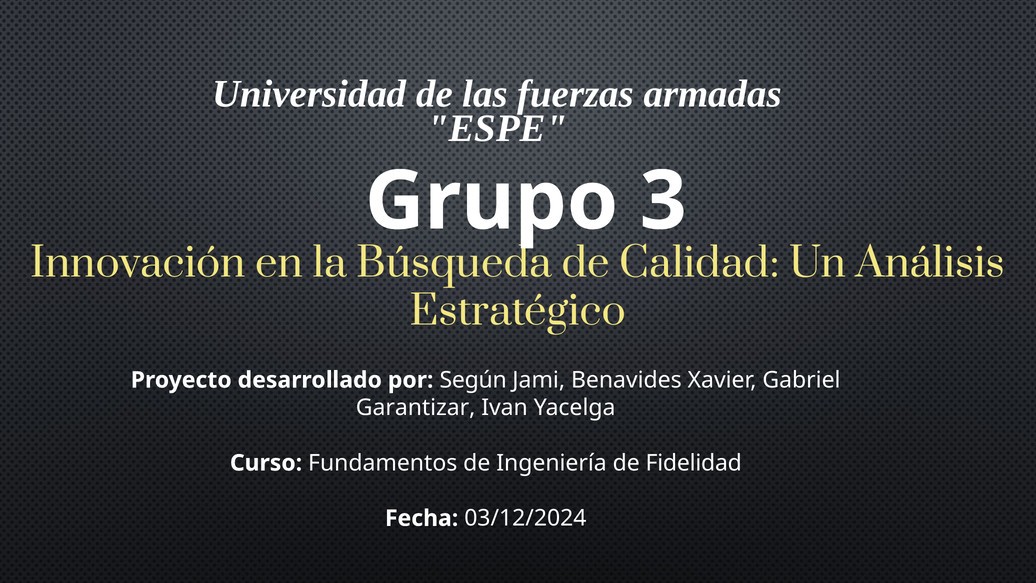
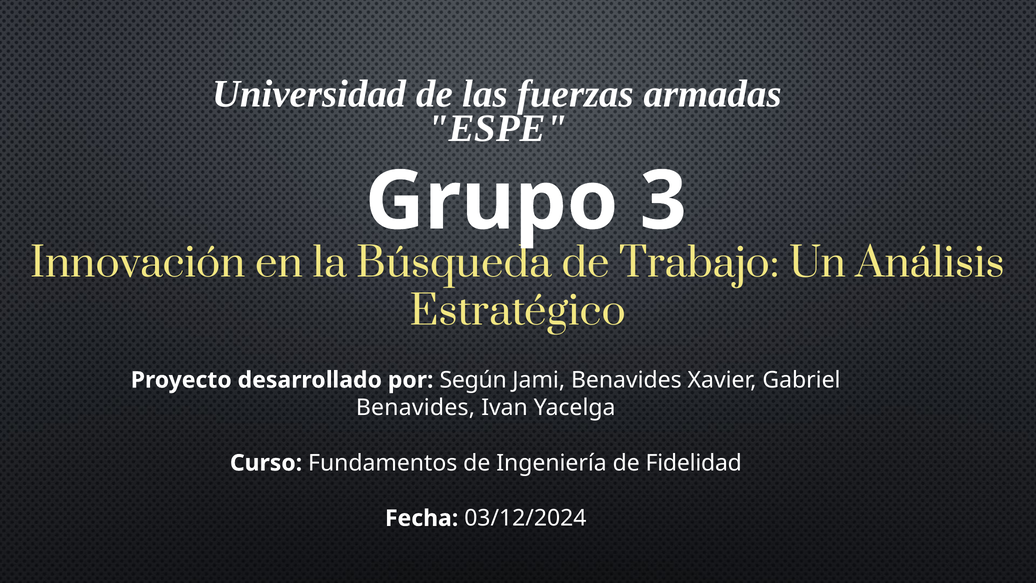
Calidad: Calidad -> Trabajo (700, 263)
Garantizar: Garantizar -> Benavides (415, 408)
